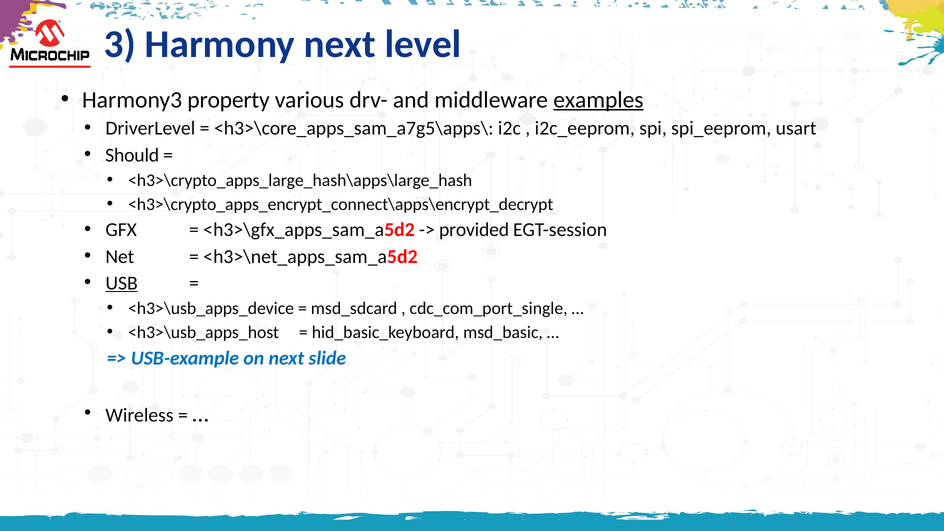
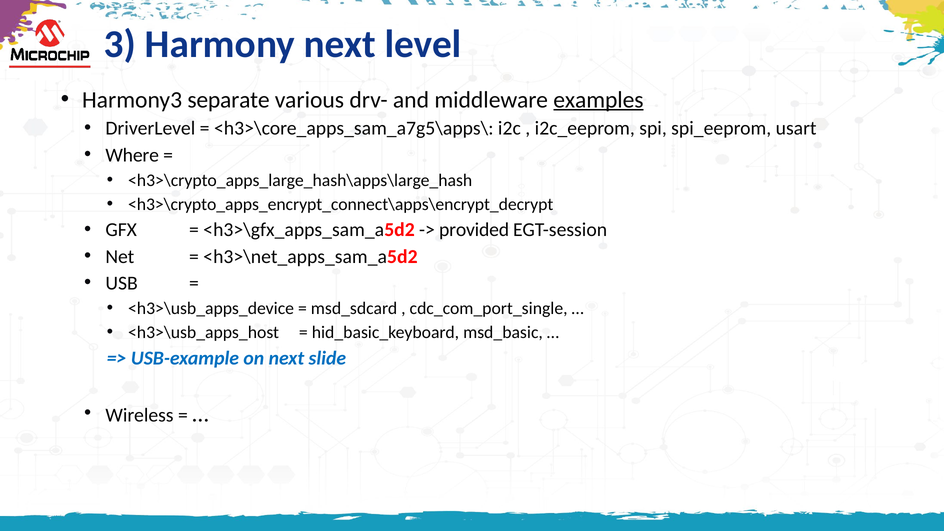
property: property -> separate (229, 100)
Should: Should -> Where (132, 155)
USB underline: present -> none (122, 283)
